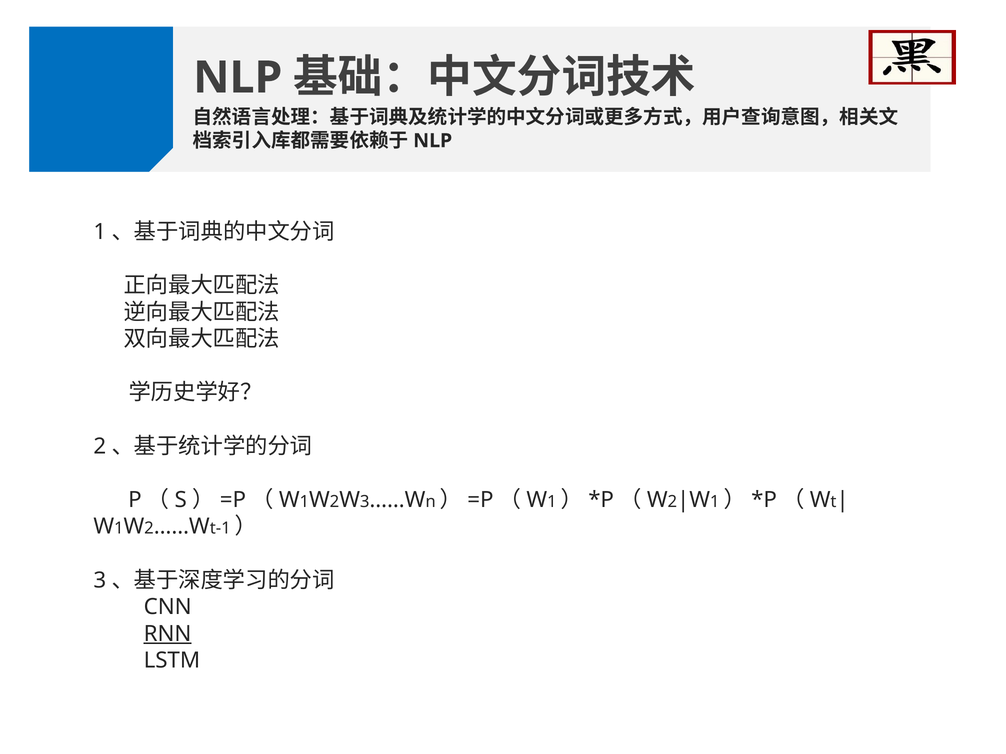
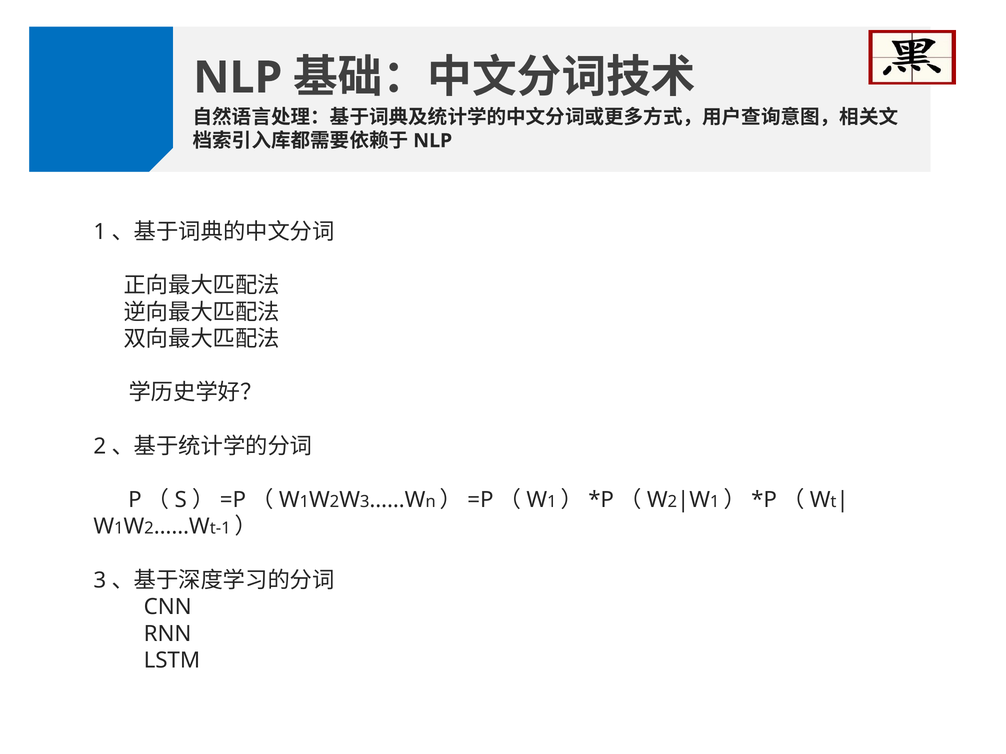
RNN underline: present -> none (168, 634)
